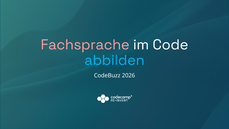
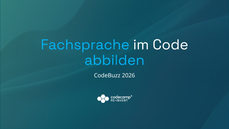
Fachsprache colour: pink -> light blue (85, 45)
